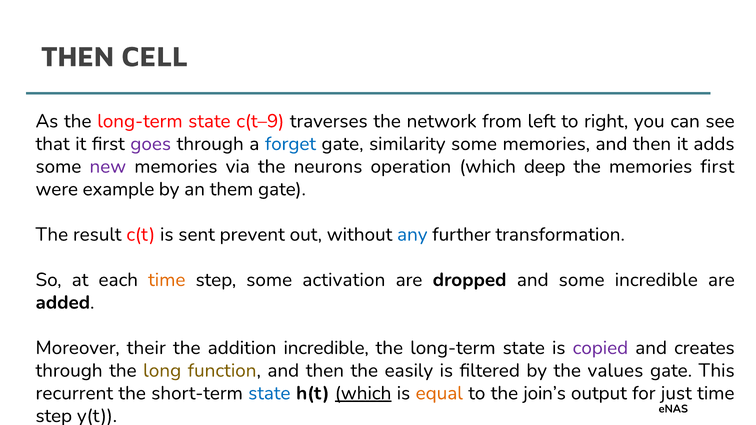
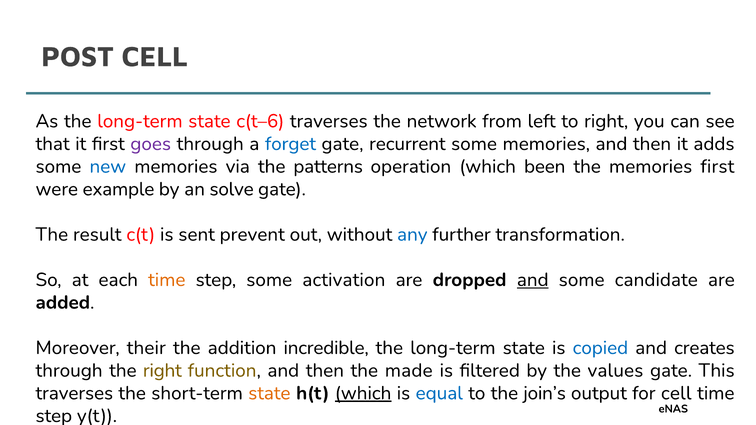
THEN: THEN -> POST (77, 57)
c(t–9: c(t–9 -> c(t–6 (260, 121)
similarity: similarity -> recurrent (407, 144)
new colour: purple -> blue (108, 167)
neurons: neurons -> patterns (328, 167)
deep: deep -> been (545, 167)
them: them -> solve (232, 189)
and underline: none -> present (533, 280)
some incredible: incredible -> candidate (656, 280)
copied colour: purple -> blue (600, 348)
the long: long -> right (162, 371)
easily: easily -> made (409, 371)
recurrent: recurrent -> traverses (74, 393)
state colour: blue -> orange (269, 393)
equal colour: orange -> blue (439, 393)
for just: just -> cell (676, 393)
